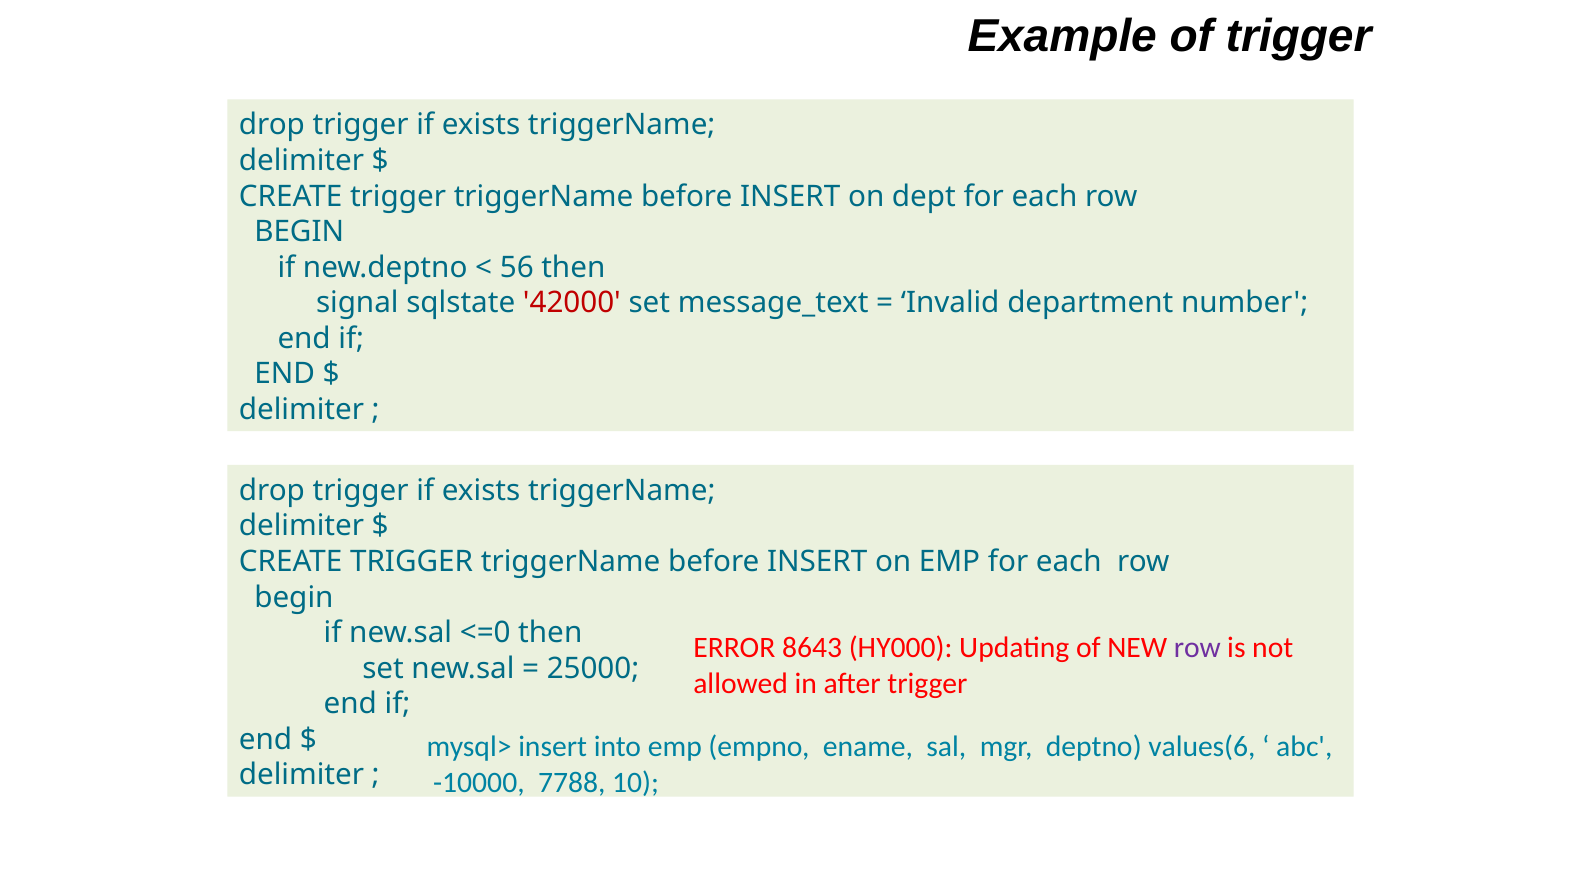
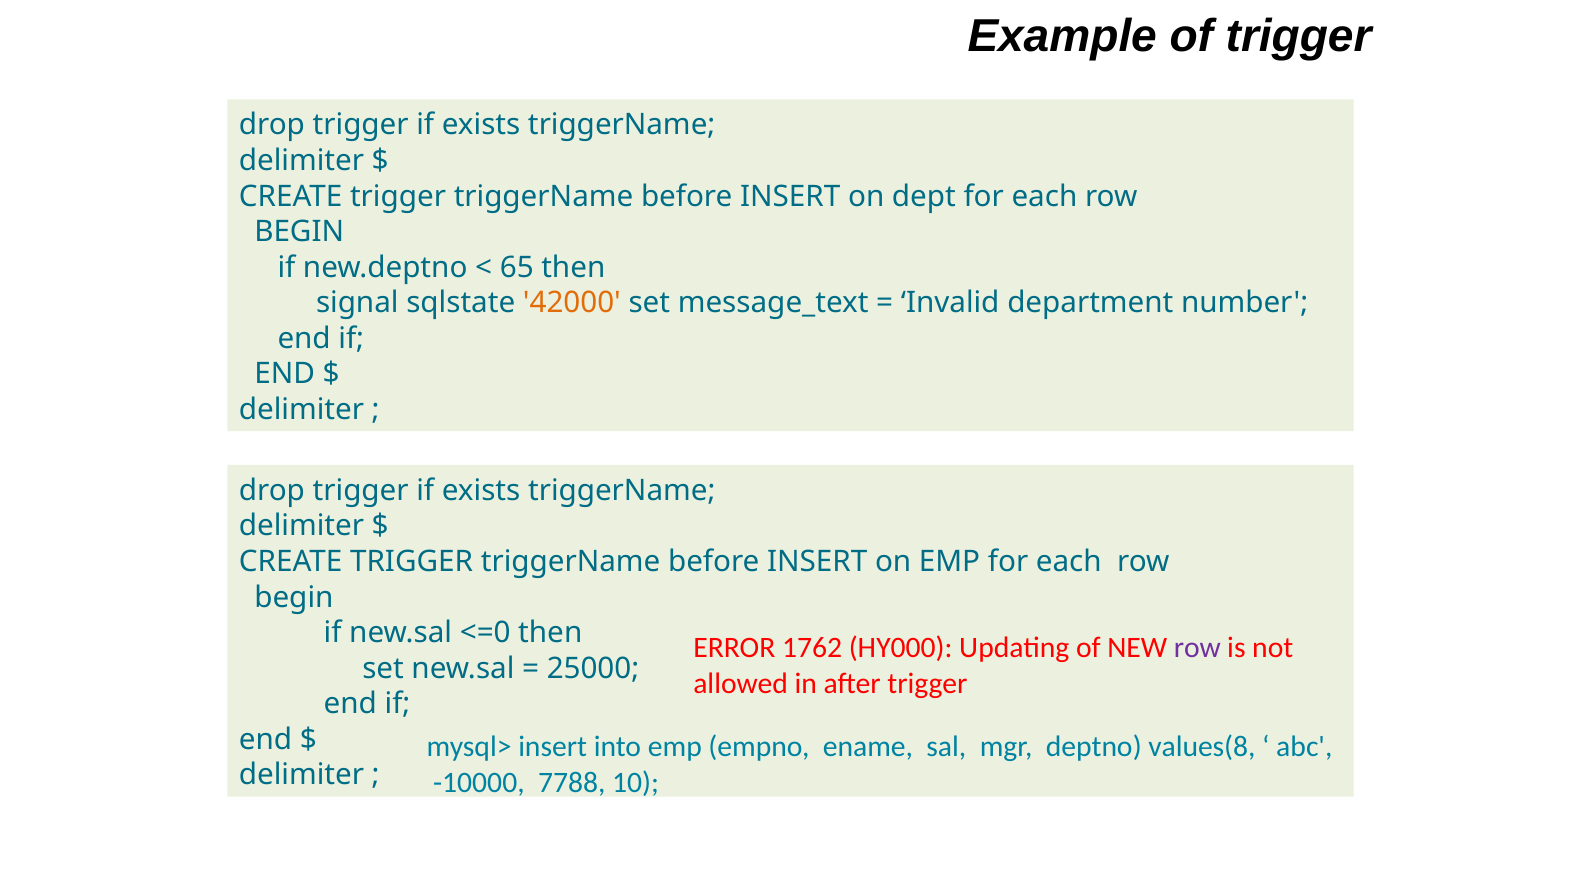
56: 56 -> 65 (517, 268)
42000 colour: red -> orange (572, 303)
8643: 8643 -> 1762 (812, 648)
values(6: values(6 -> values(8 (1202, 747)
